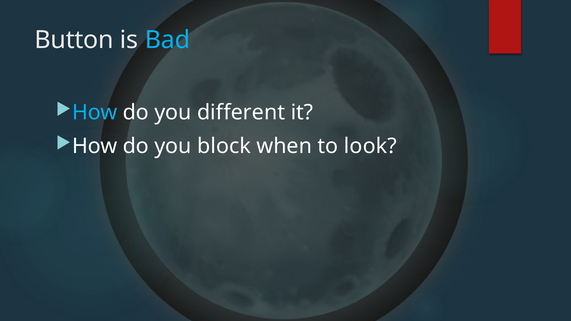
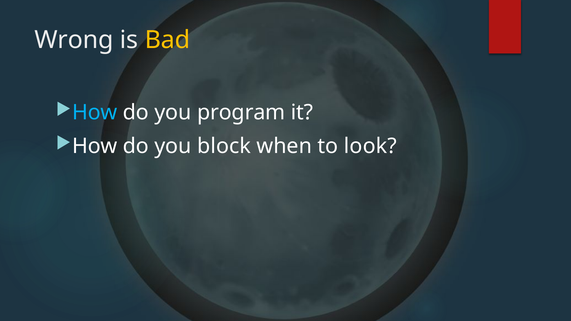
Button: Button -> Wrong (74, 40)
Bad colour: light blue -> yellow (168, 40)
different: different -> program (241, 113)
